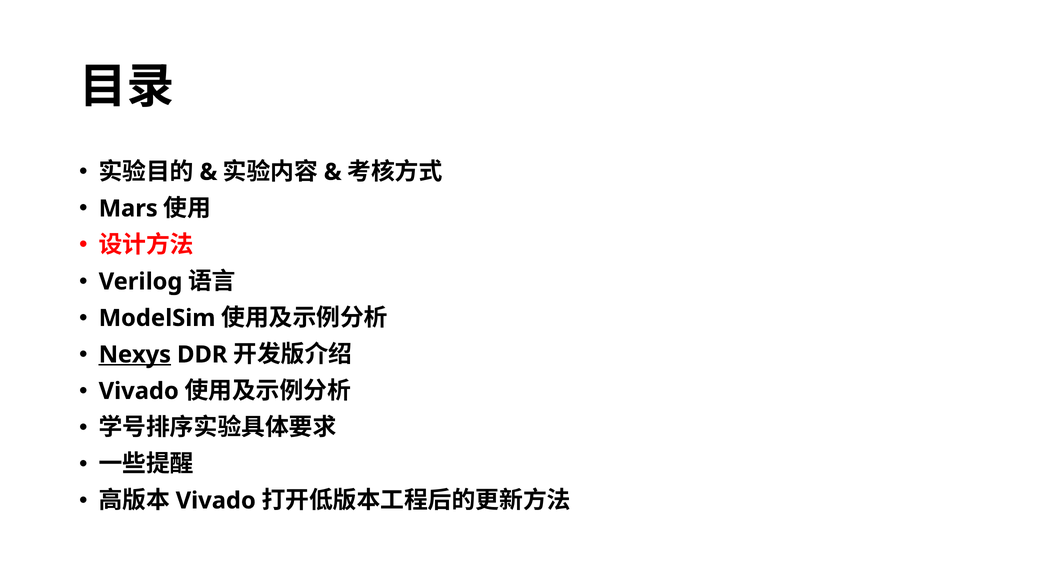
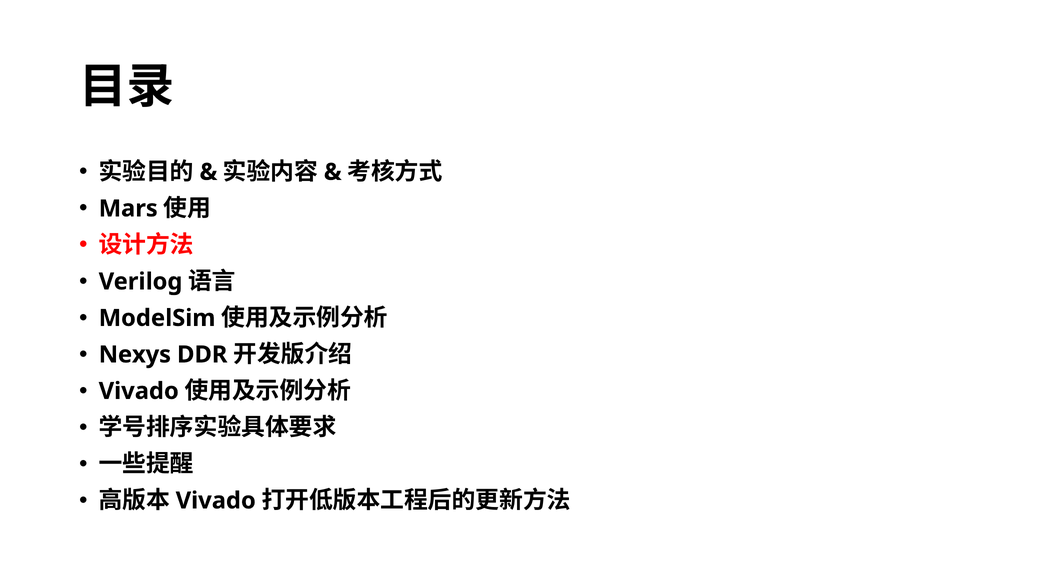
Nexys underline: present -> none (135, 355)
